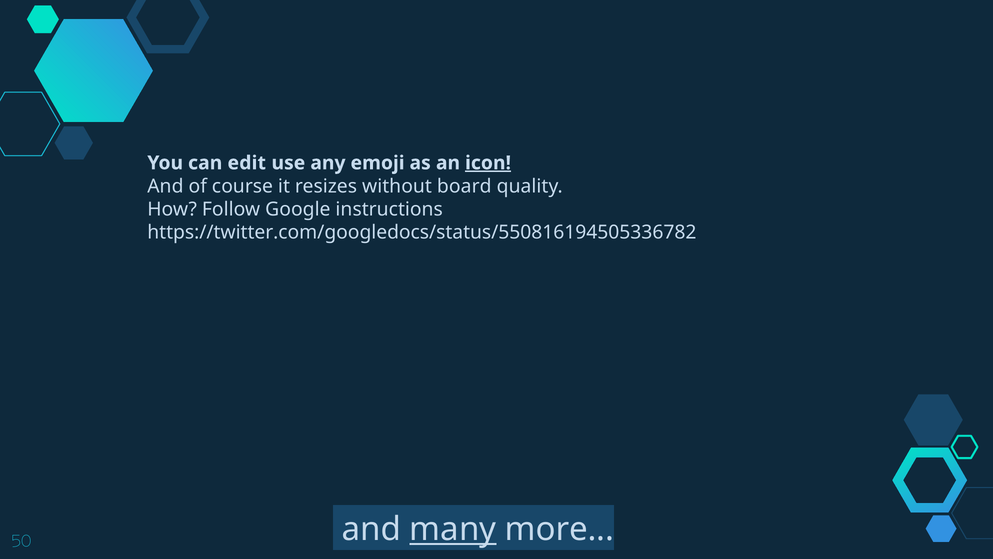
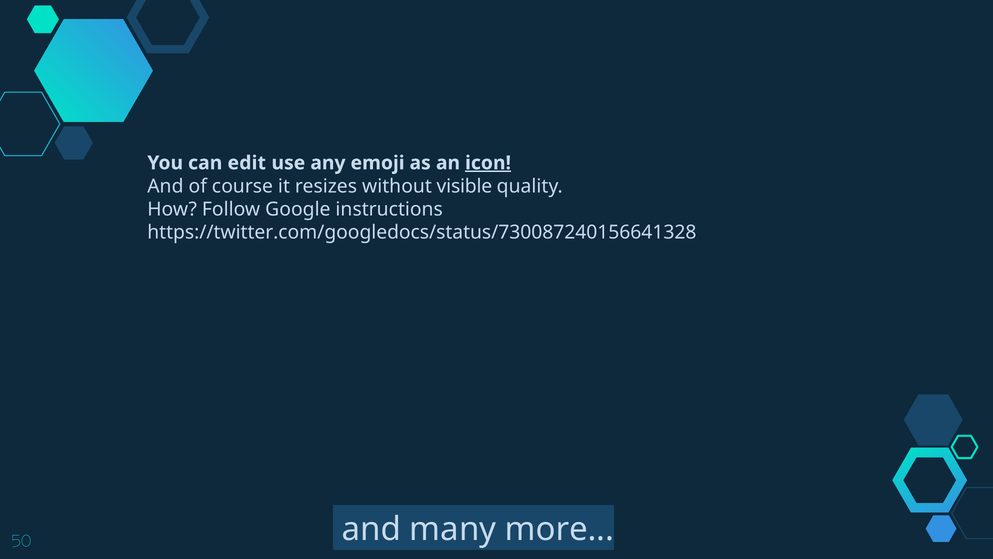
board: board -> visible (464, 186)
https://twitter.com/googledocs/status/550816194505336782: https://twitter.com/googledocs/status/550816194505336782 -> https://twitter.com/googledocs/status/730087240156641328 (422, 232)
many underline: present -> none (453, 529)
